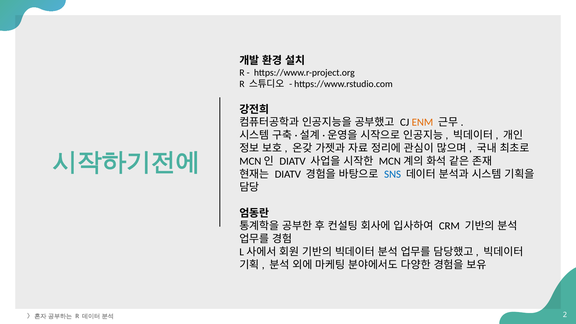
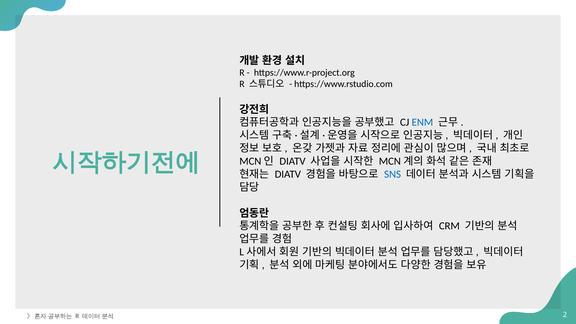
ENM colour: orange -> blue (422, 122)
